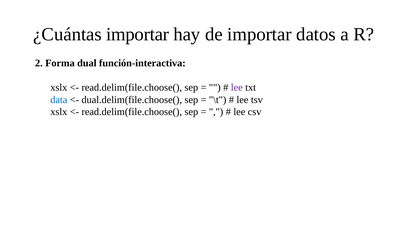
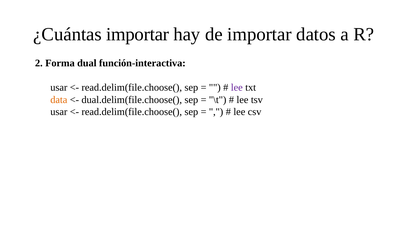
xslx: xslx -> usar (59, 88)
data colour: blue -> orange (59, 100)
xslx: xslx -> usar (59, 112)
